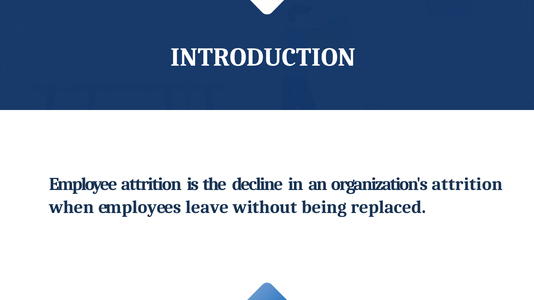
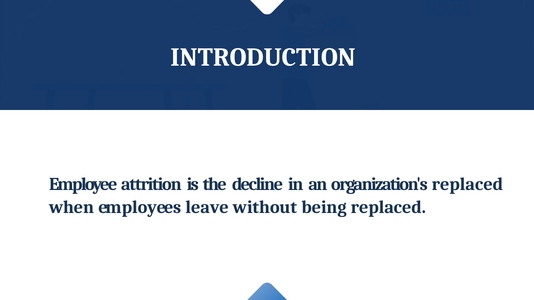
organization's attrition: attrition -> replaced (467, 184)
